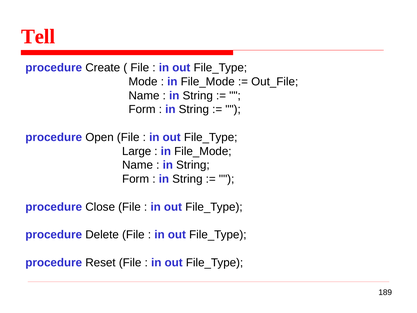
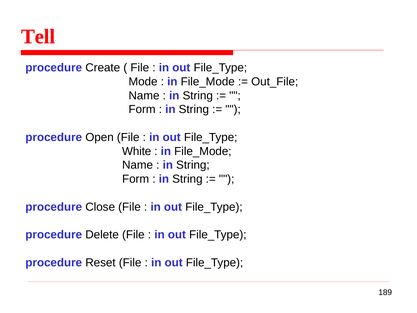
Large: Large -> White (137, 151)
